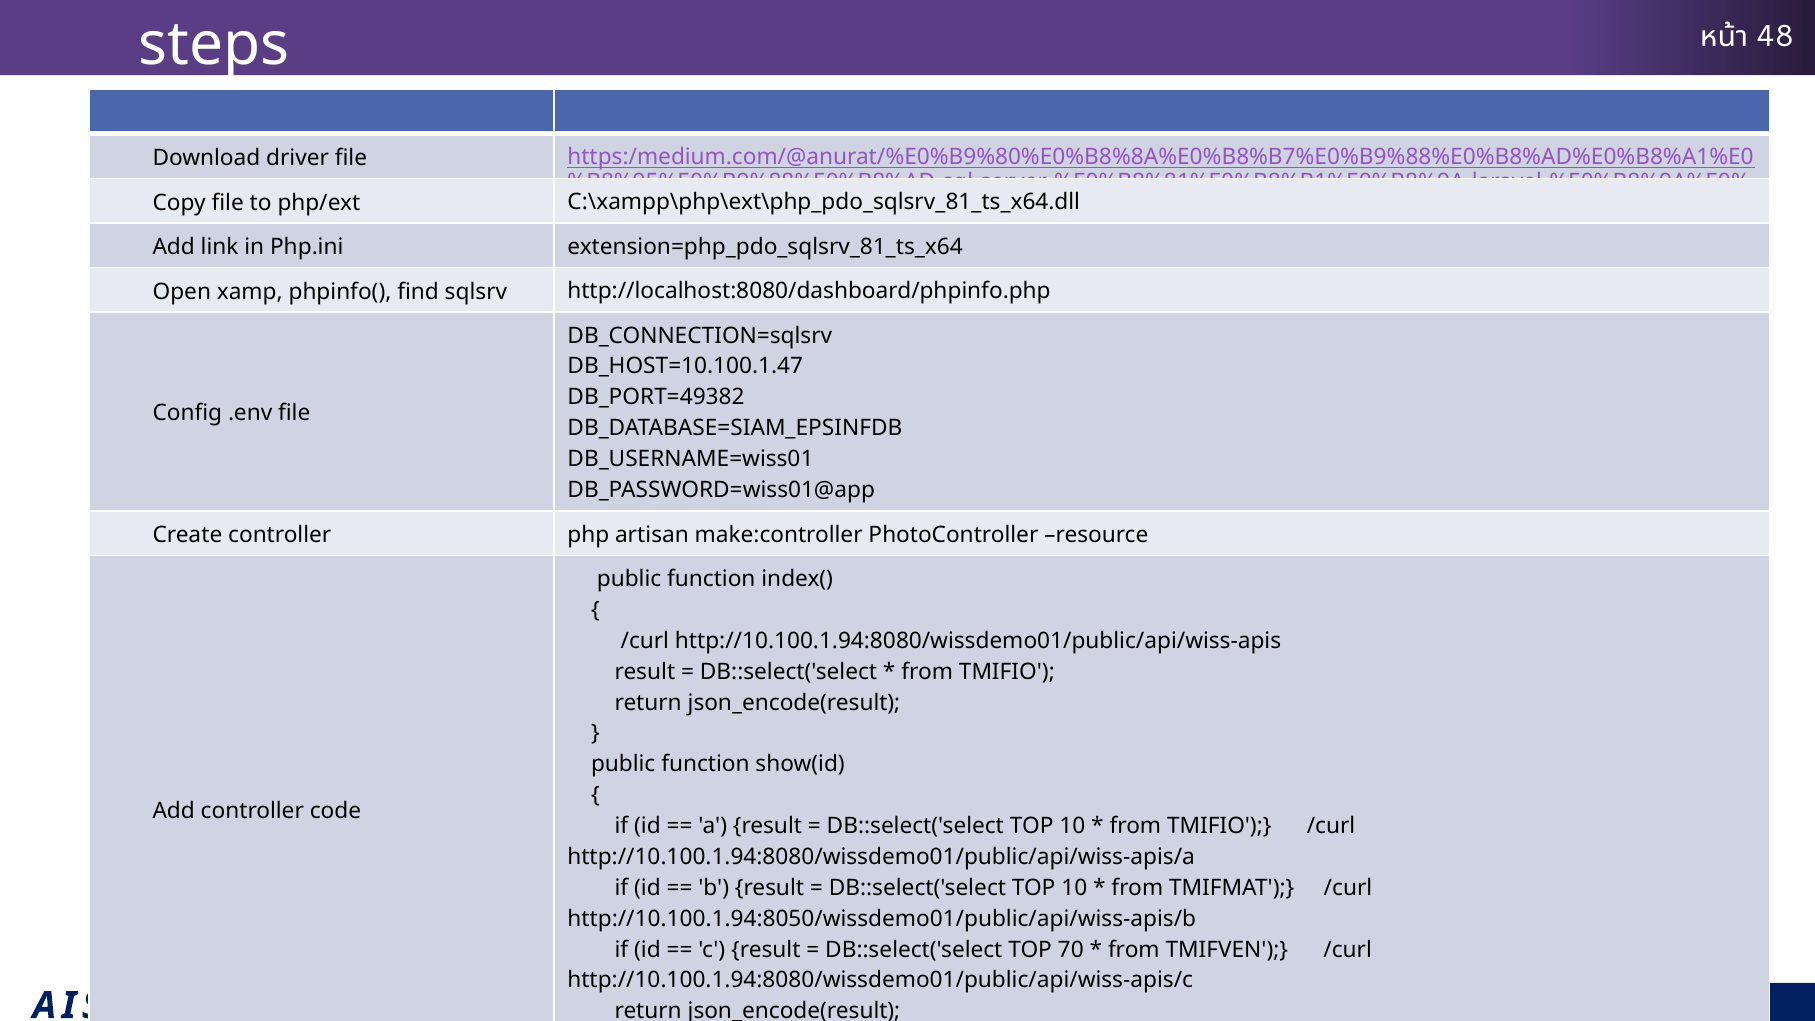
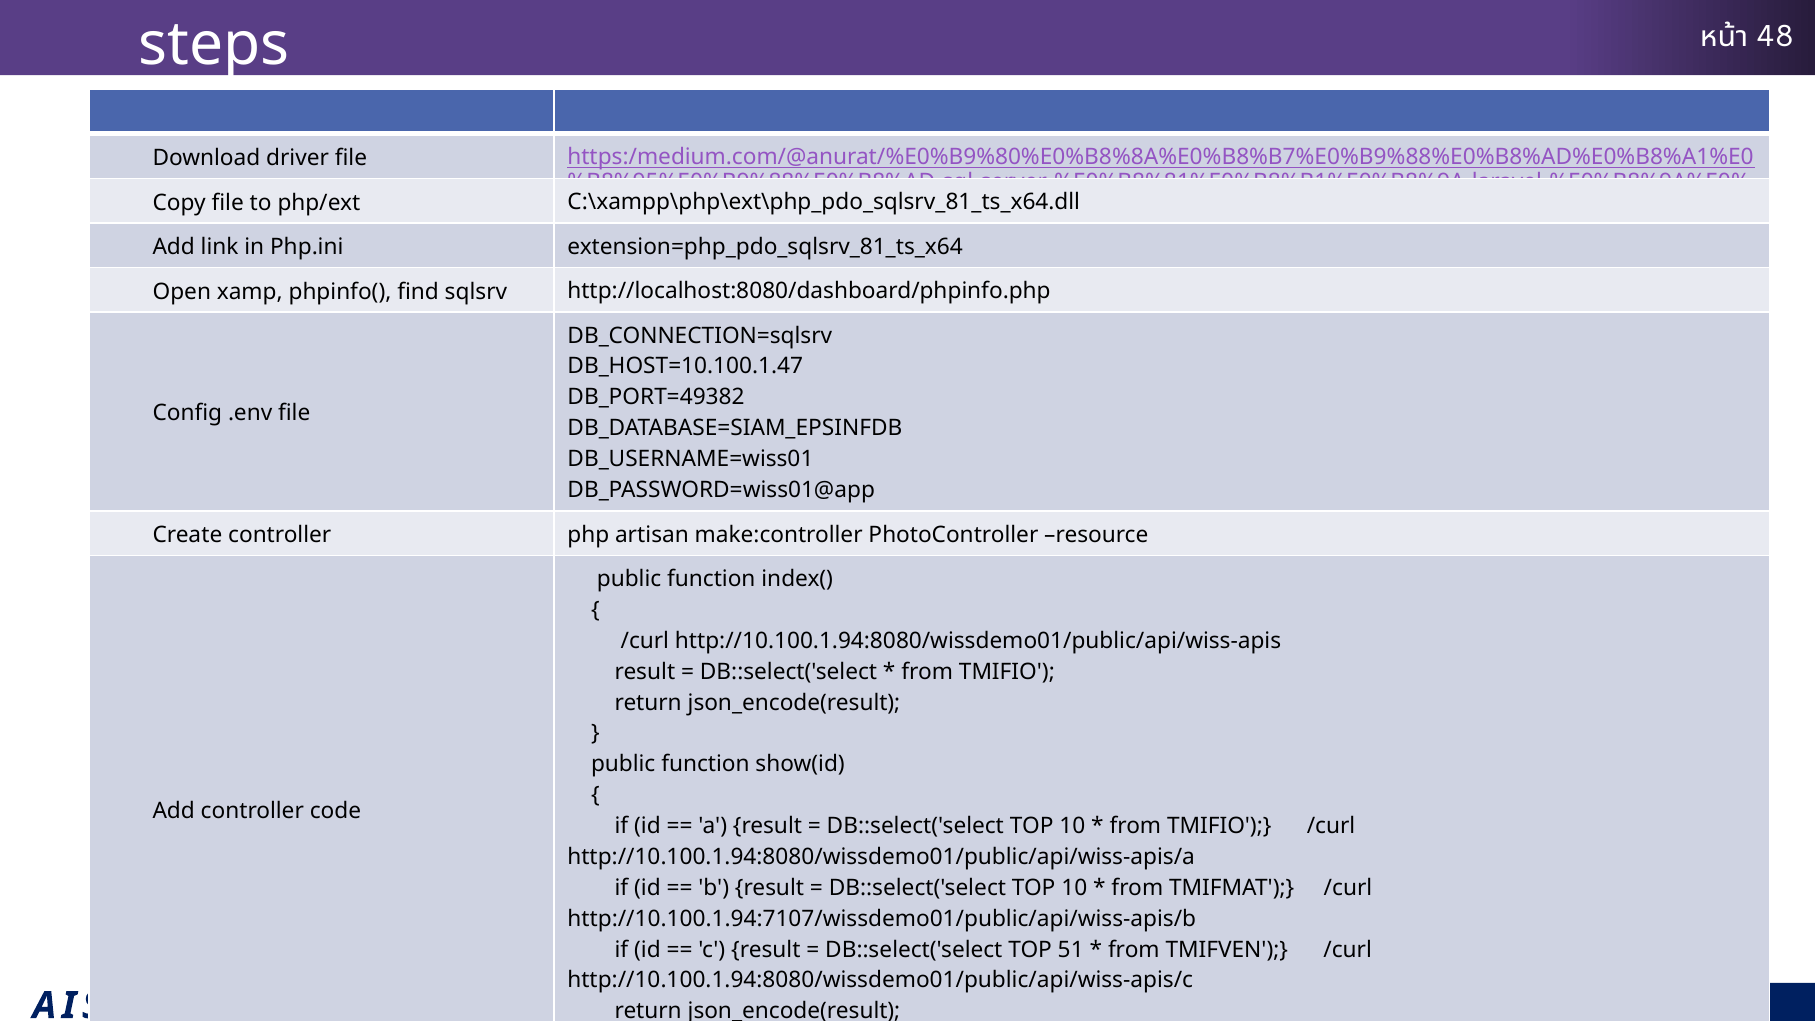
http://10.100.1.94:8050/wissdemo01/public/api/wiss-apis/b: http://10.100.1.94:8050/wissdemo01/public/api/wiss-apis/b -> http://10.100.1.94:7107/wissdemo01/public/api/wiss-apis/b (882, 919)
70: 70 -> 51 (1071, 949)
